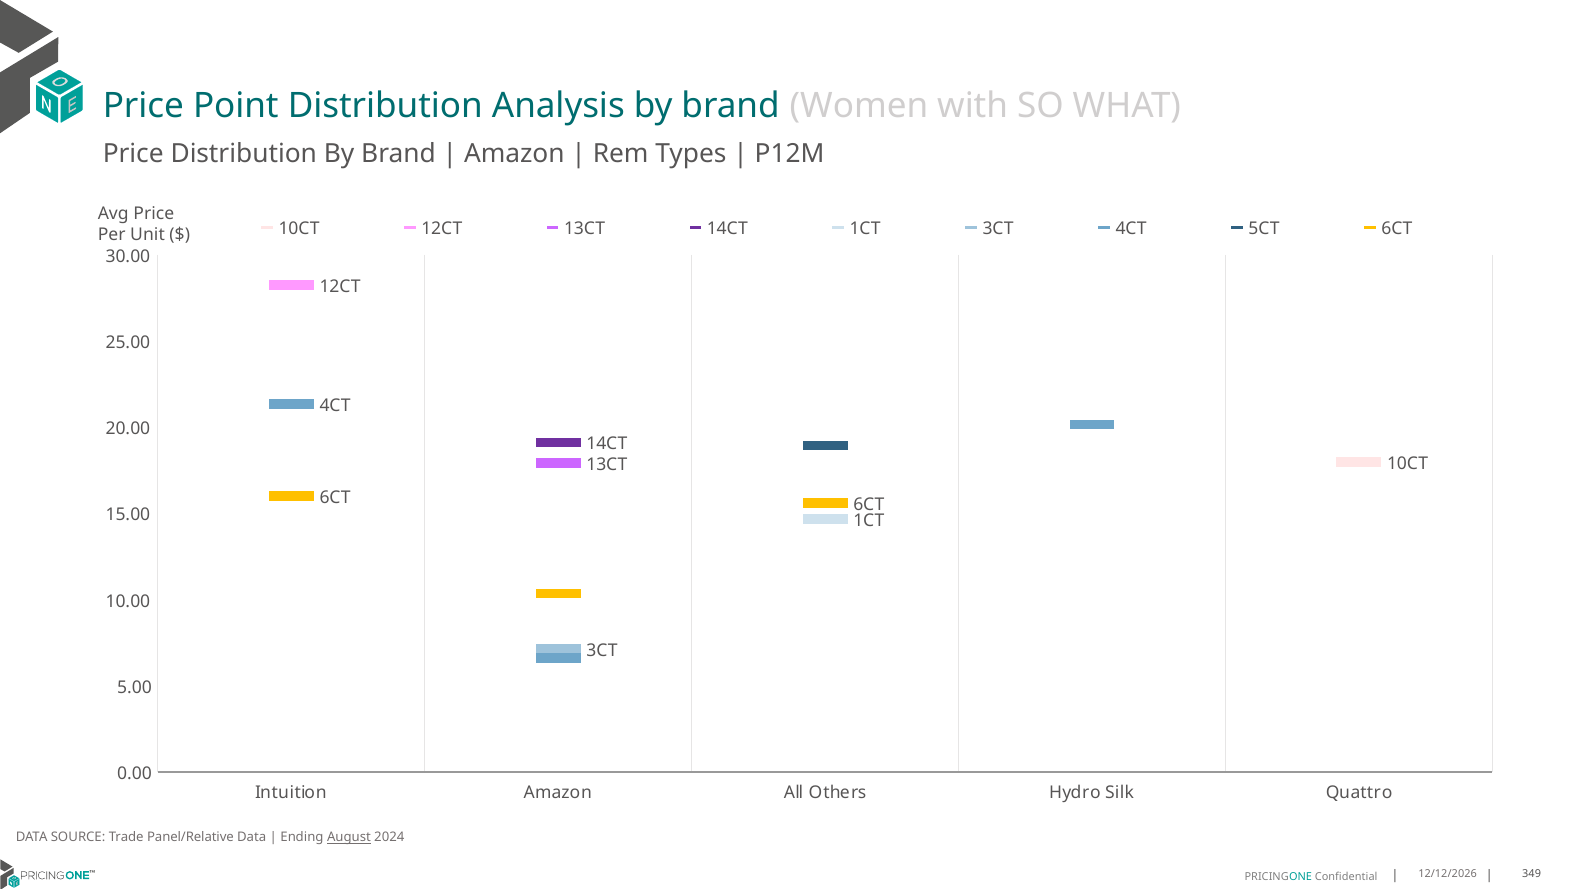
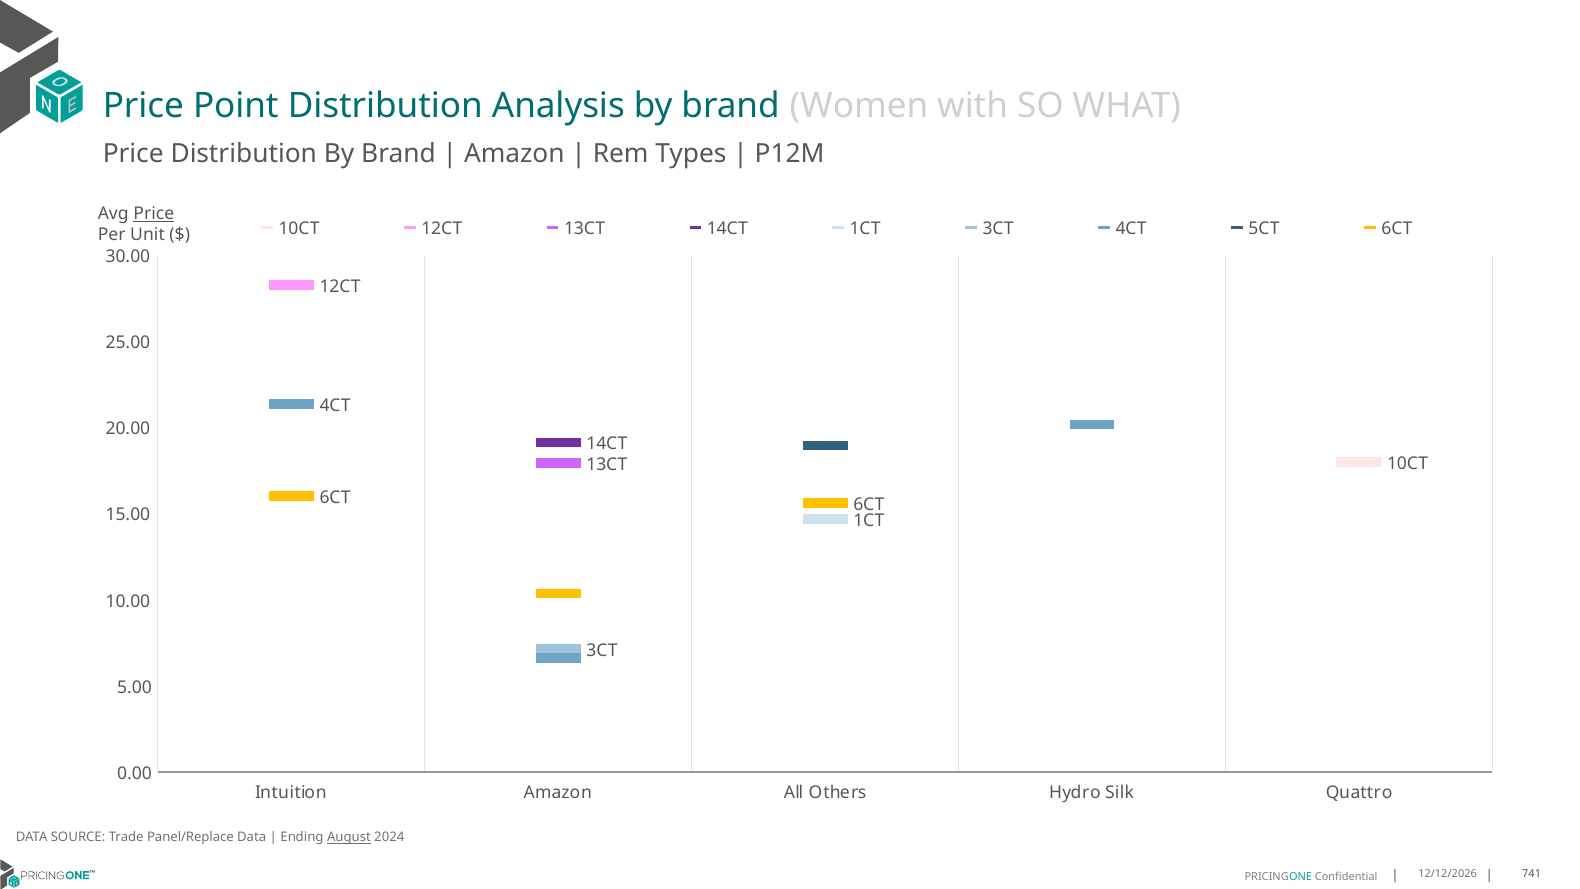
Price underline: none -> present (154, 213)
Panel/Relative: Panel/Relative -> Panel/Replace (190, 837)
349: 349 -> 741 (1532, 874)
